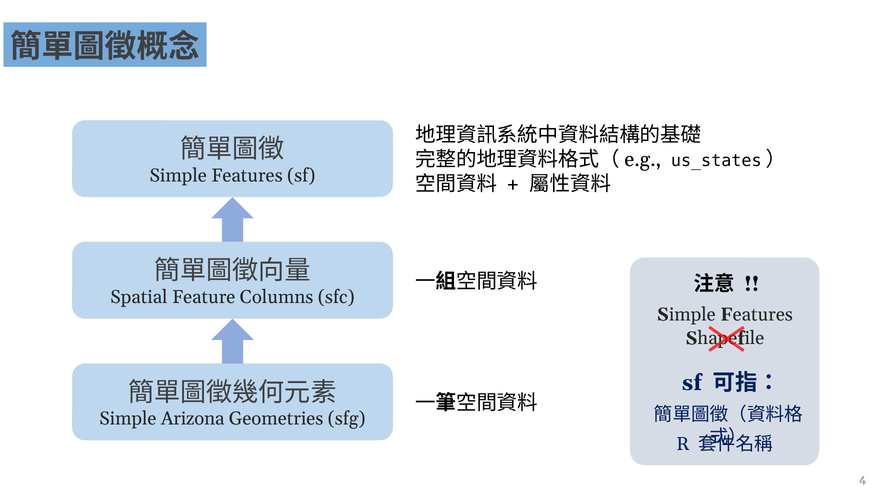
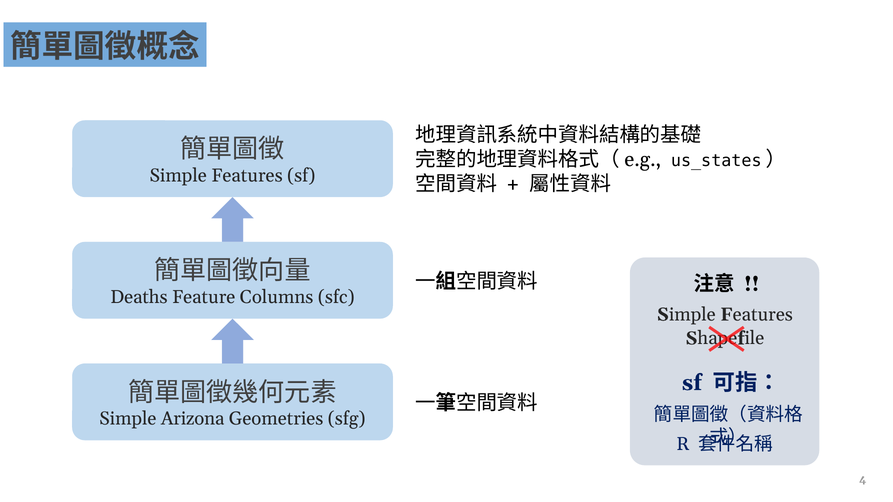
Spatial: Spatial -> Deaths (139, 297)
